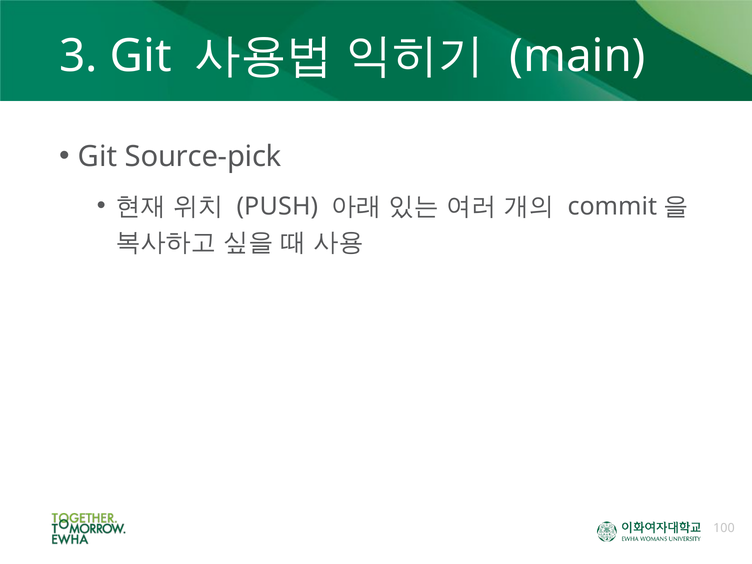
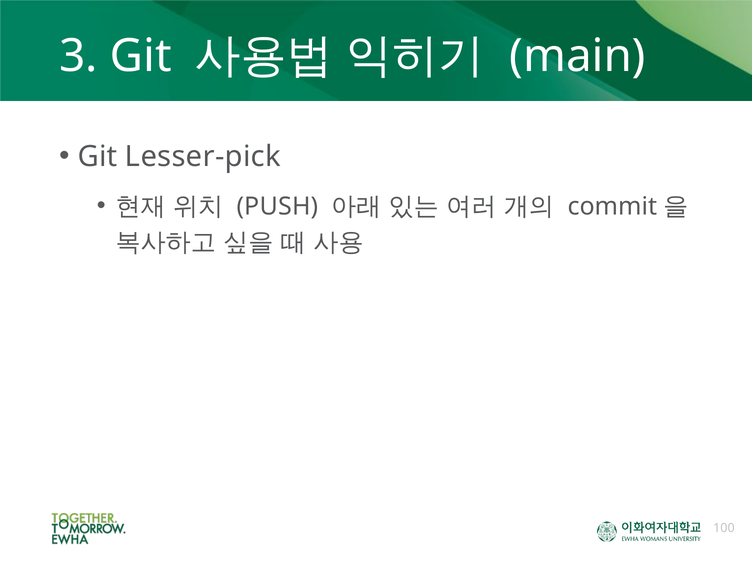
Source-pick: Source-pick -> Lesser-pick (203, 156)
